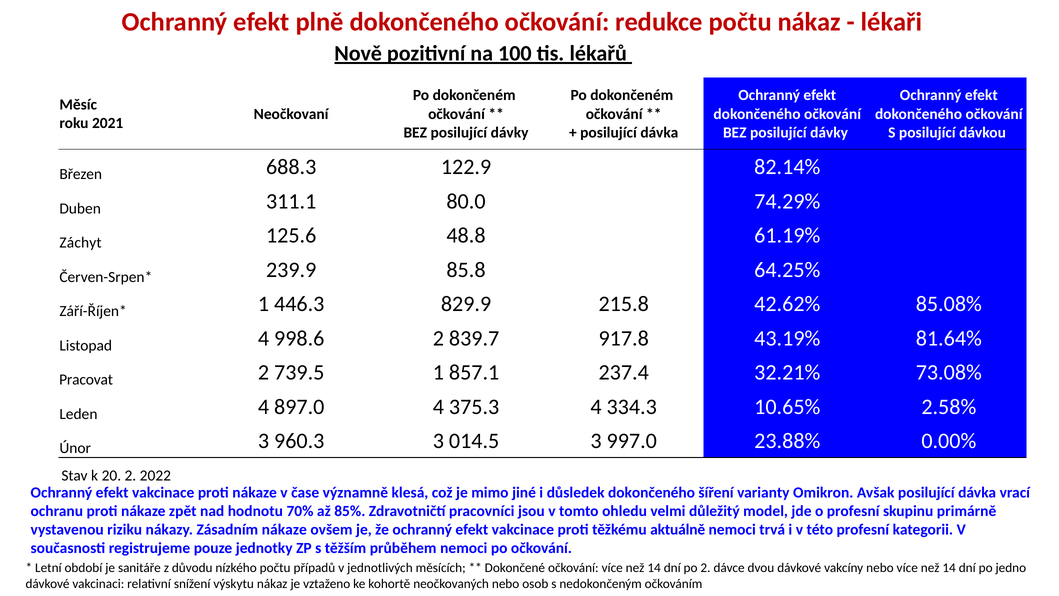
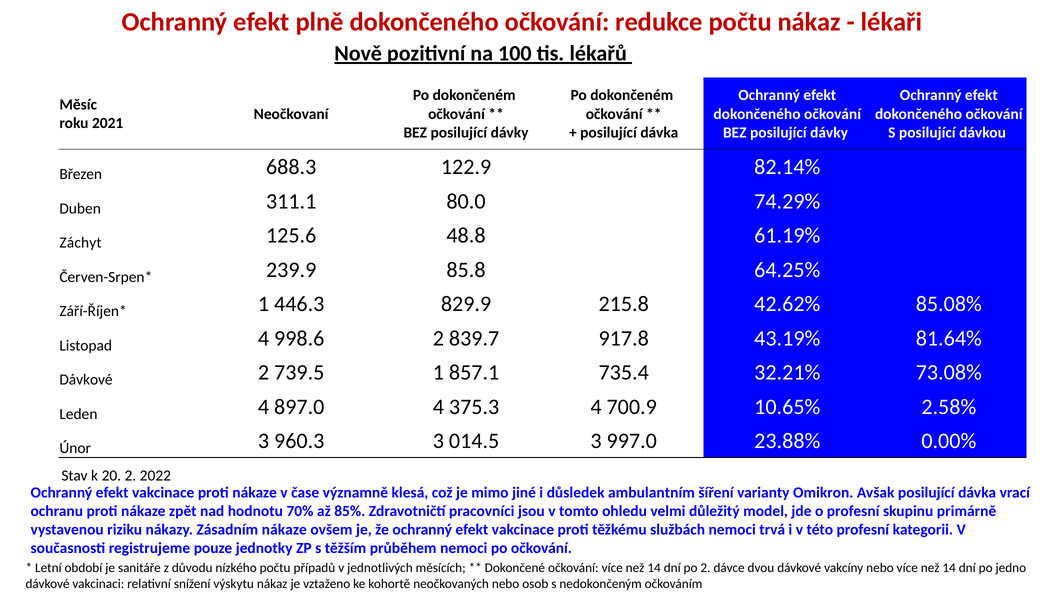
Pracovat: Pracovat -> Dávkové (86, 380)
237.4: 237.4 -> 735.4 (624, 372)
334.3: 334.3 -> 700.9 (632, 407)
důsledek dokončeného: dokončeného -> ambulantním (651, 492)
aktuálně: aktuálně -> službách (678, 529)
